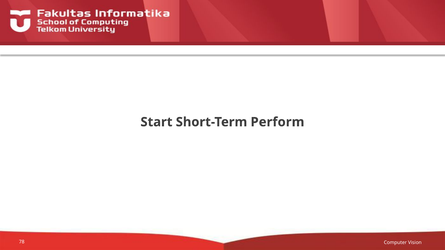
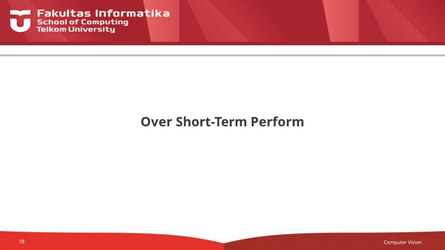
Start: Start -> Over (156, 122)
